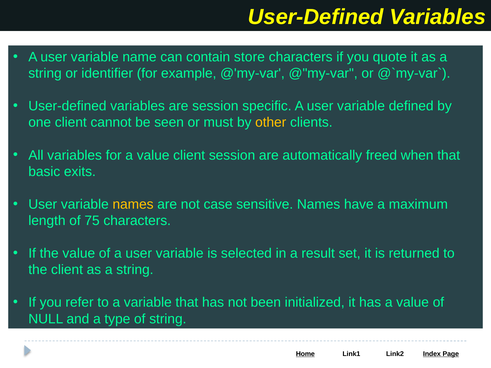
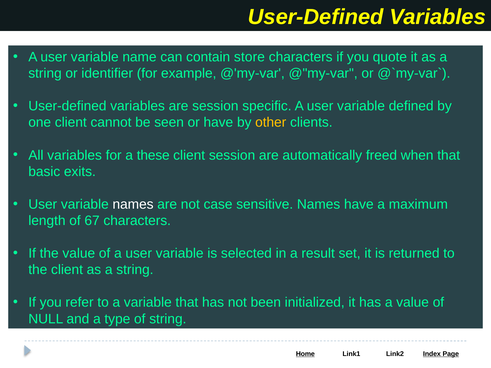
or must: must -> have (218, 123)
for a value: value -> these (153, 155)
names colour: yellow -> white (133, 204)
75: 75 -> 67 (92, 221)
